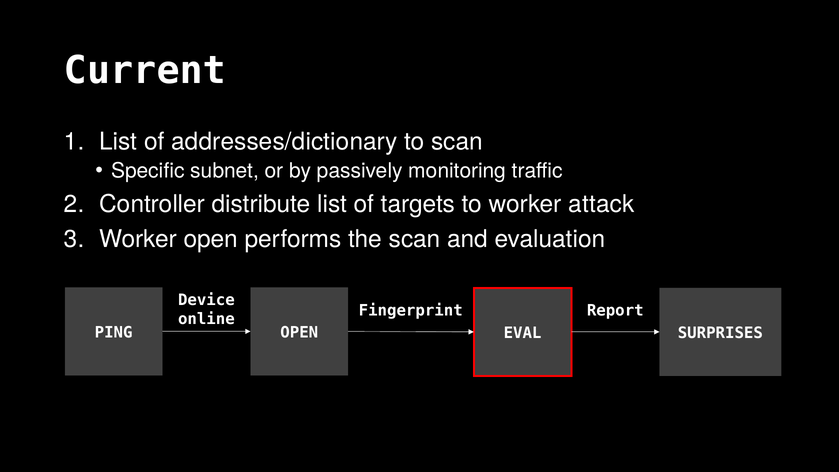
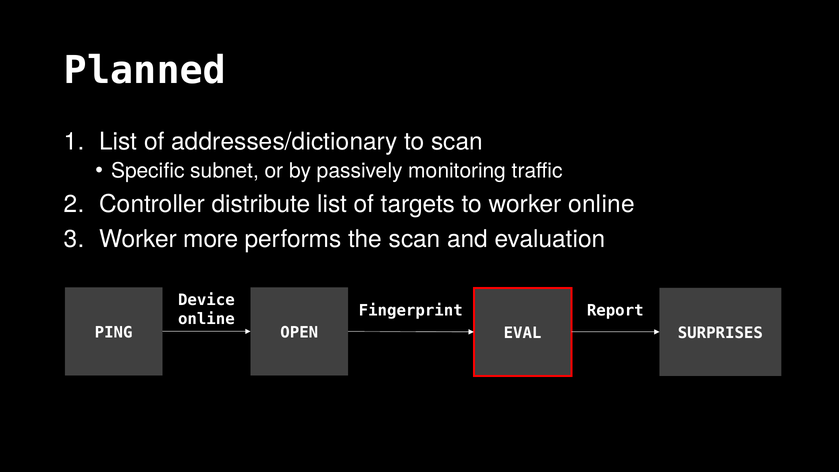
Current: Current -> Planned (145, 70)
worker attack: attack -> online (601, 204)
Worker open: open -> more (211, 239)
